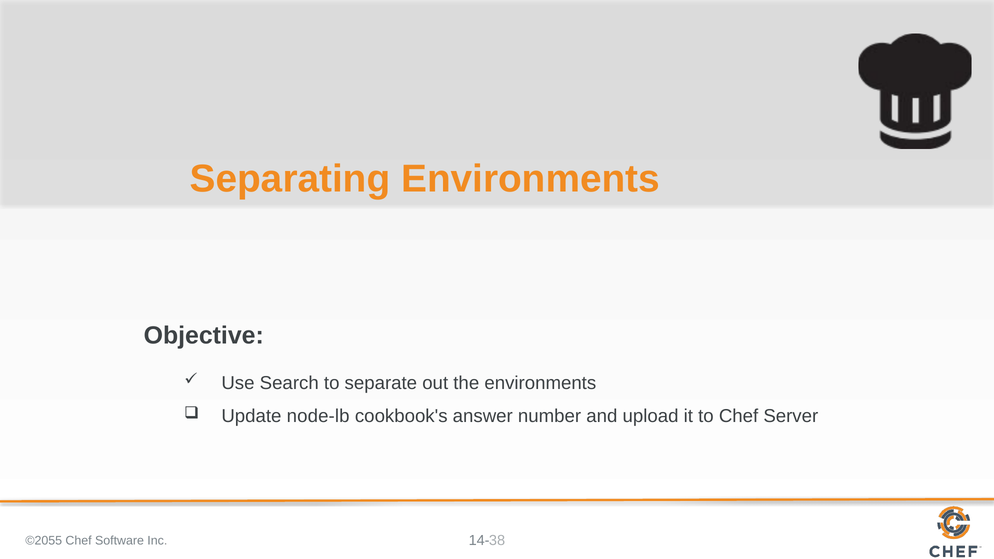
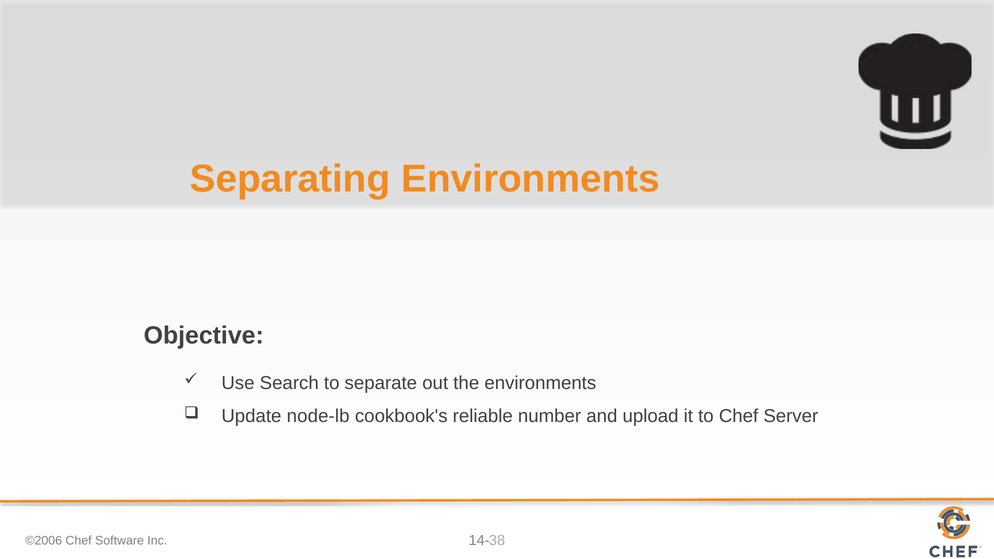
answer: answer -> reliable (483, 416)
©2055: ©2055 -> ©2006 (44, 541)
